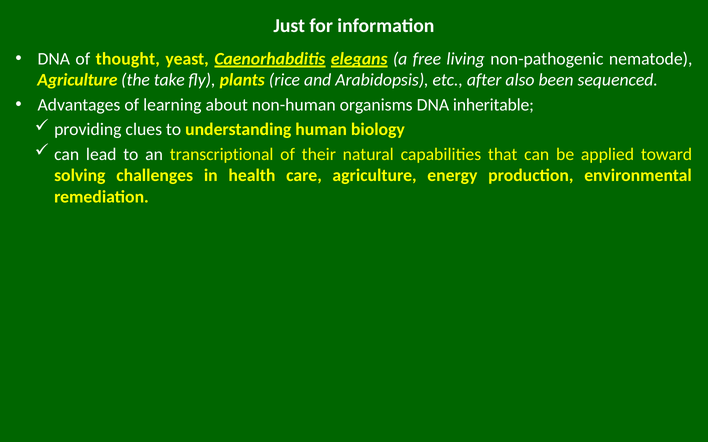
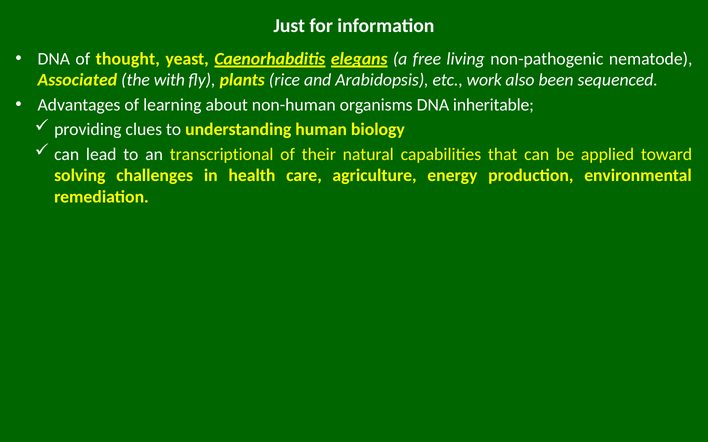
Agriculture: Agriculture -> Associated (77, 80)
take: take -> with (169, 80)
after: after -> work (484, 80)
